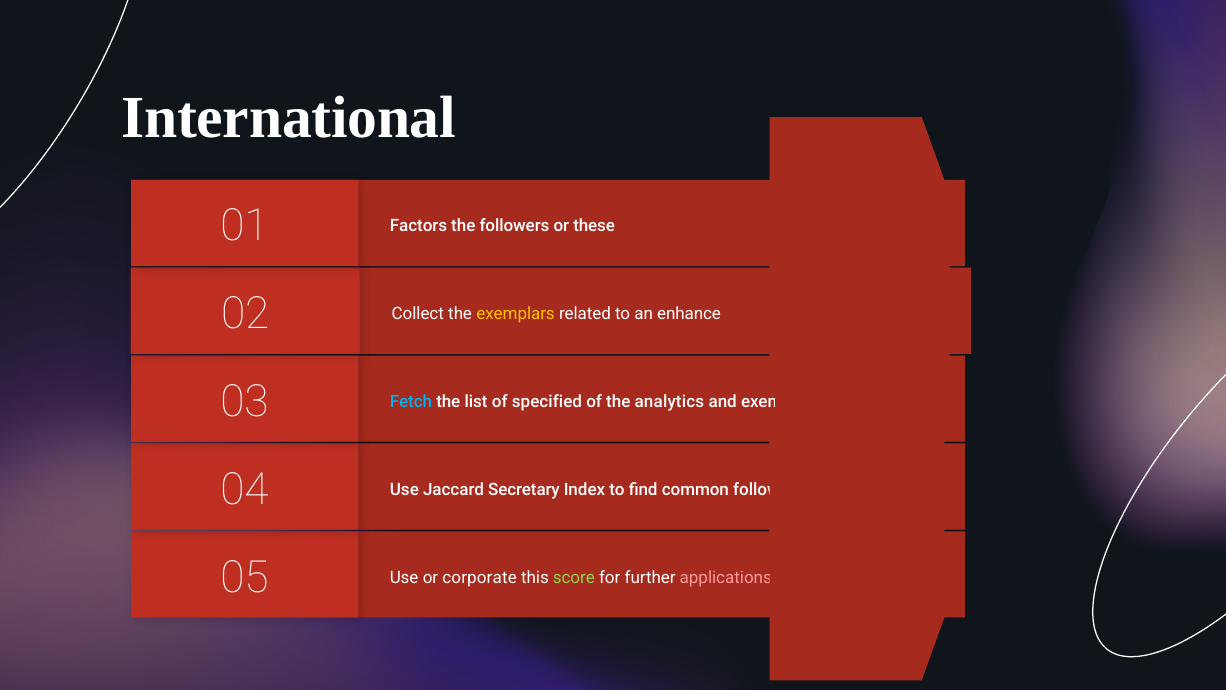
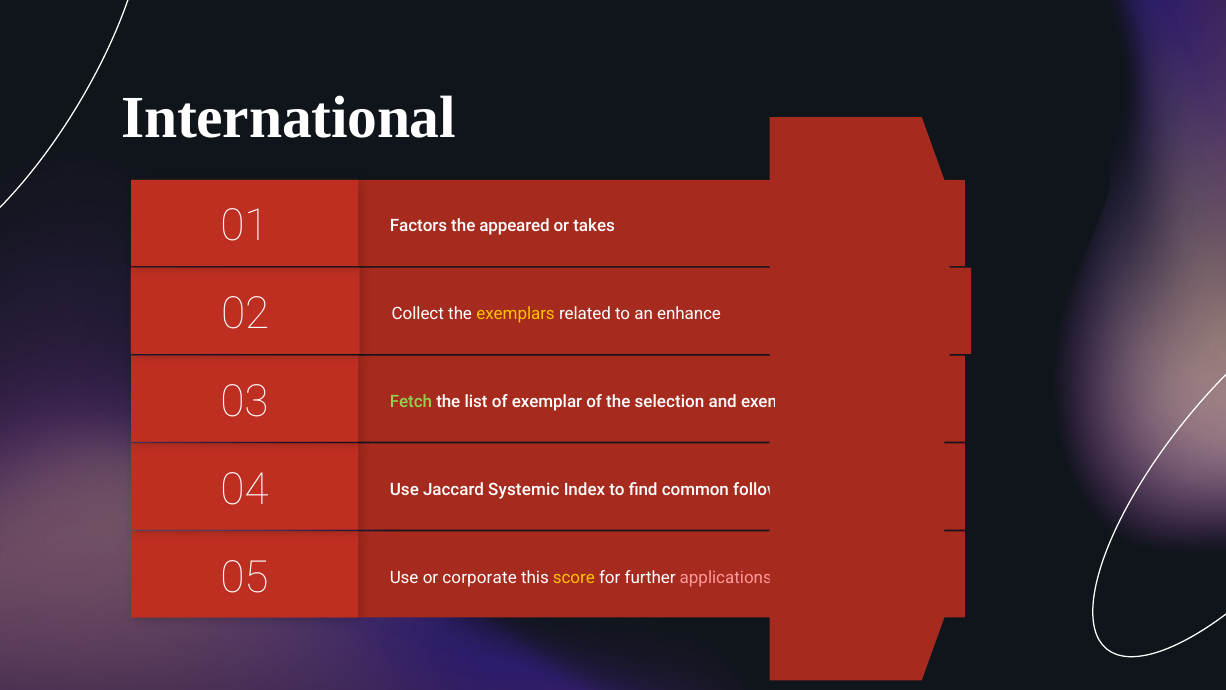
the followers: followers -> appeared (515, 226)
these: these -> takes (594, 226)
Fetch colour: light blue -> light green (411, 402)
specified: specified -> exemplar (547, 402)
analytics: analytics -> selection (669, 402)
Secretary: Secretary -> Systemic (524, 489)
score colour: light green -> yellow (574, 577)
